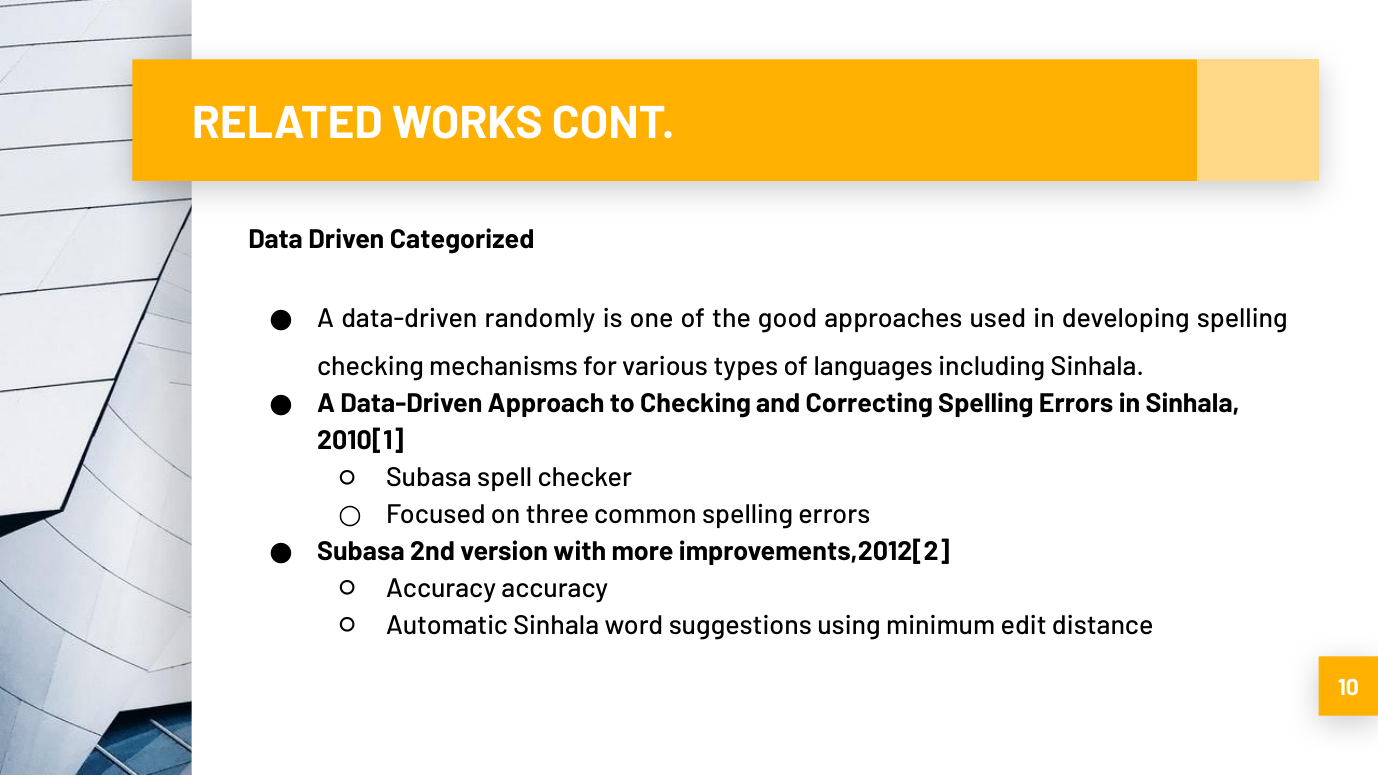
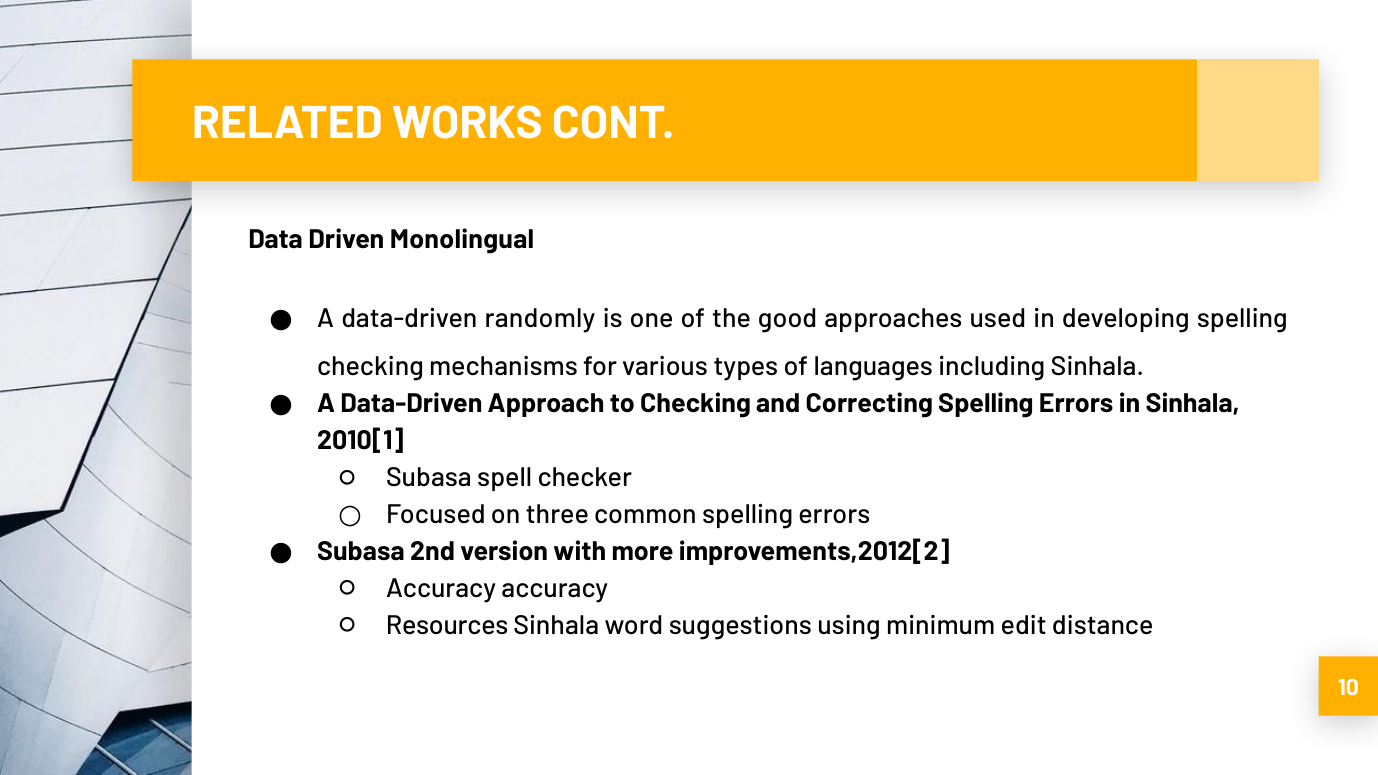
Categorized: Categorized -> Monolingual (462, 240)
Automatic: Automatic -> Resources (447, 626)
